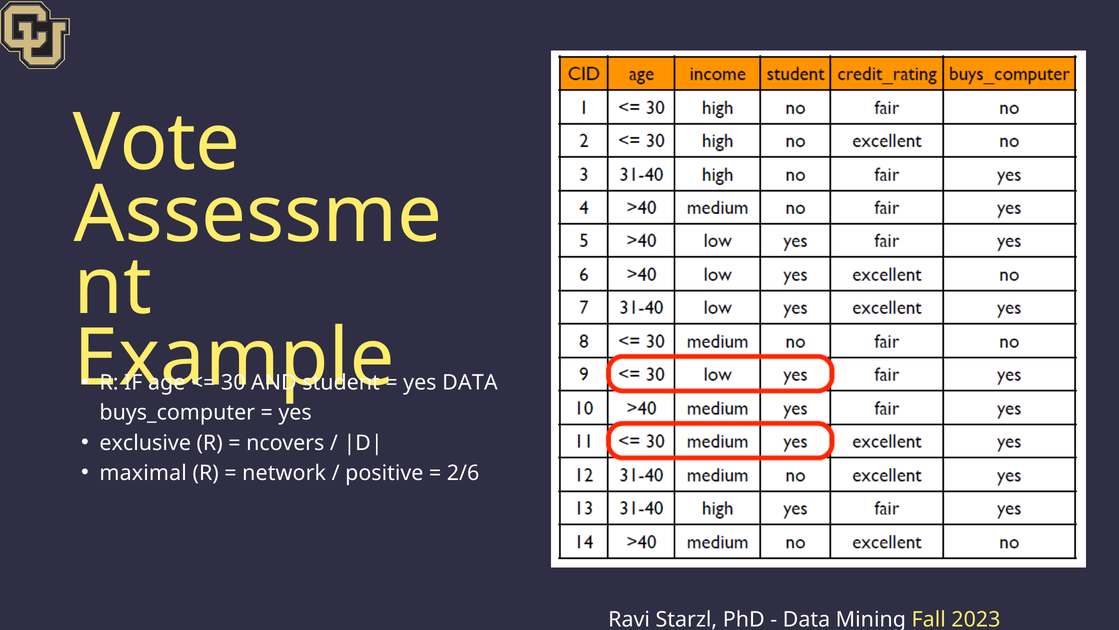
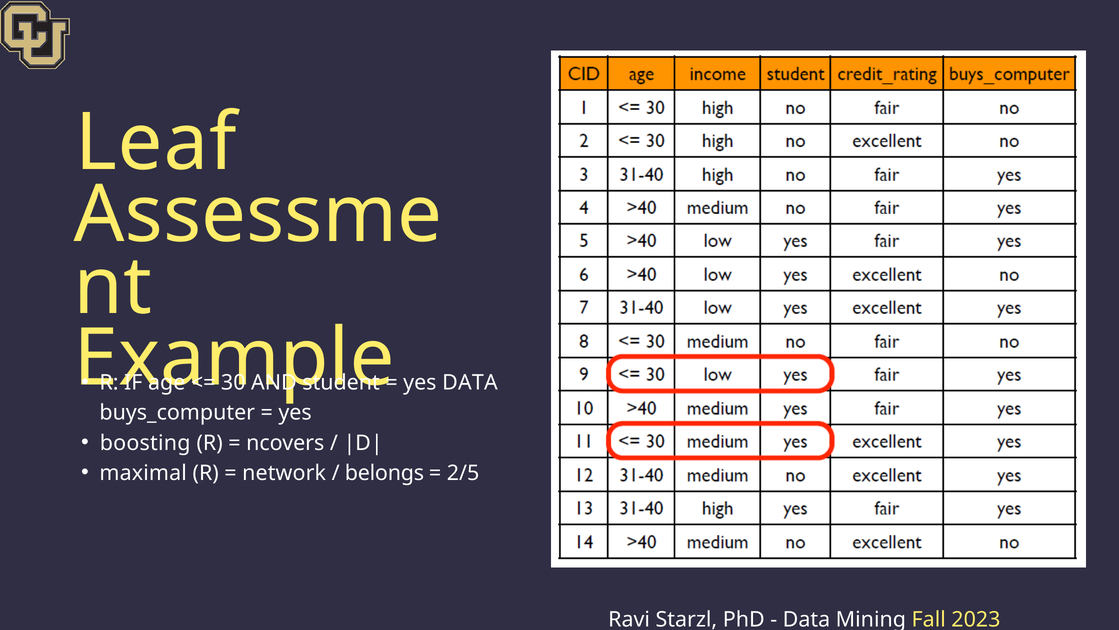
Vote: Vote -> Leaf (156, 143)
exclusive: exclusive -> boosting (145, 443)
positive: positive -> belongs (384, 473)
2/6: 2/6 -> 2/5 (463, 473)
